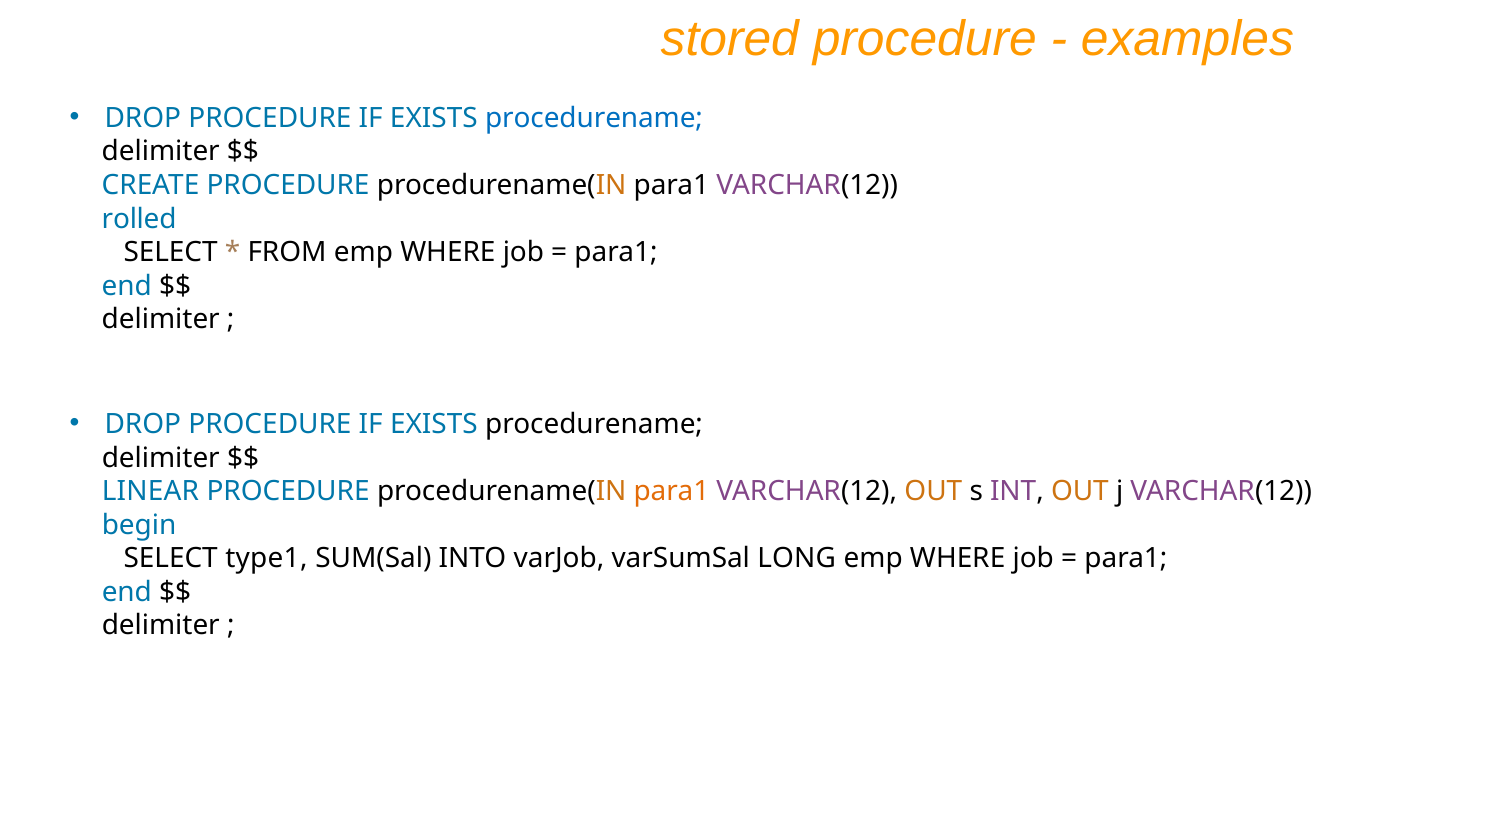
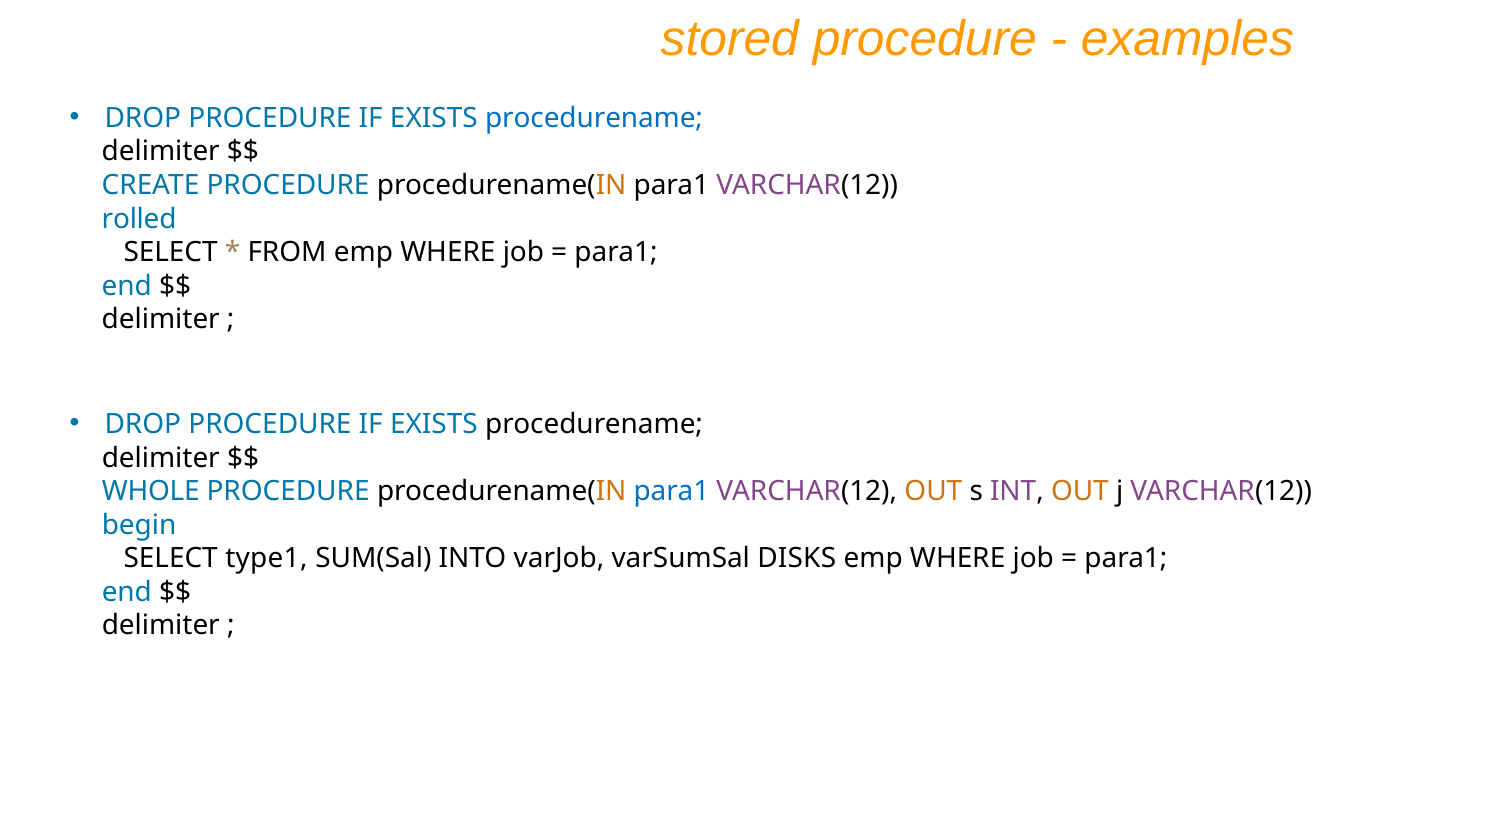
LINEAR: LINEAR -> WHOLE (151, 491)
para1 colour: orange -> blue (671, 491)
LONG: LONG -> DISKS (797, 559)
